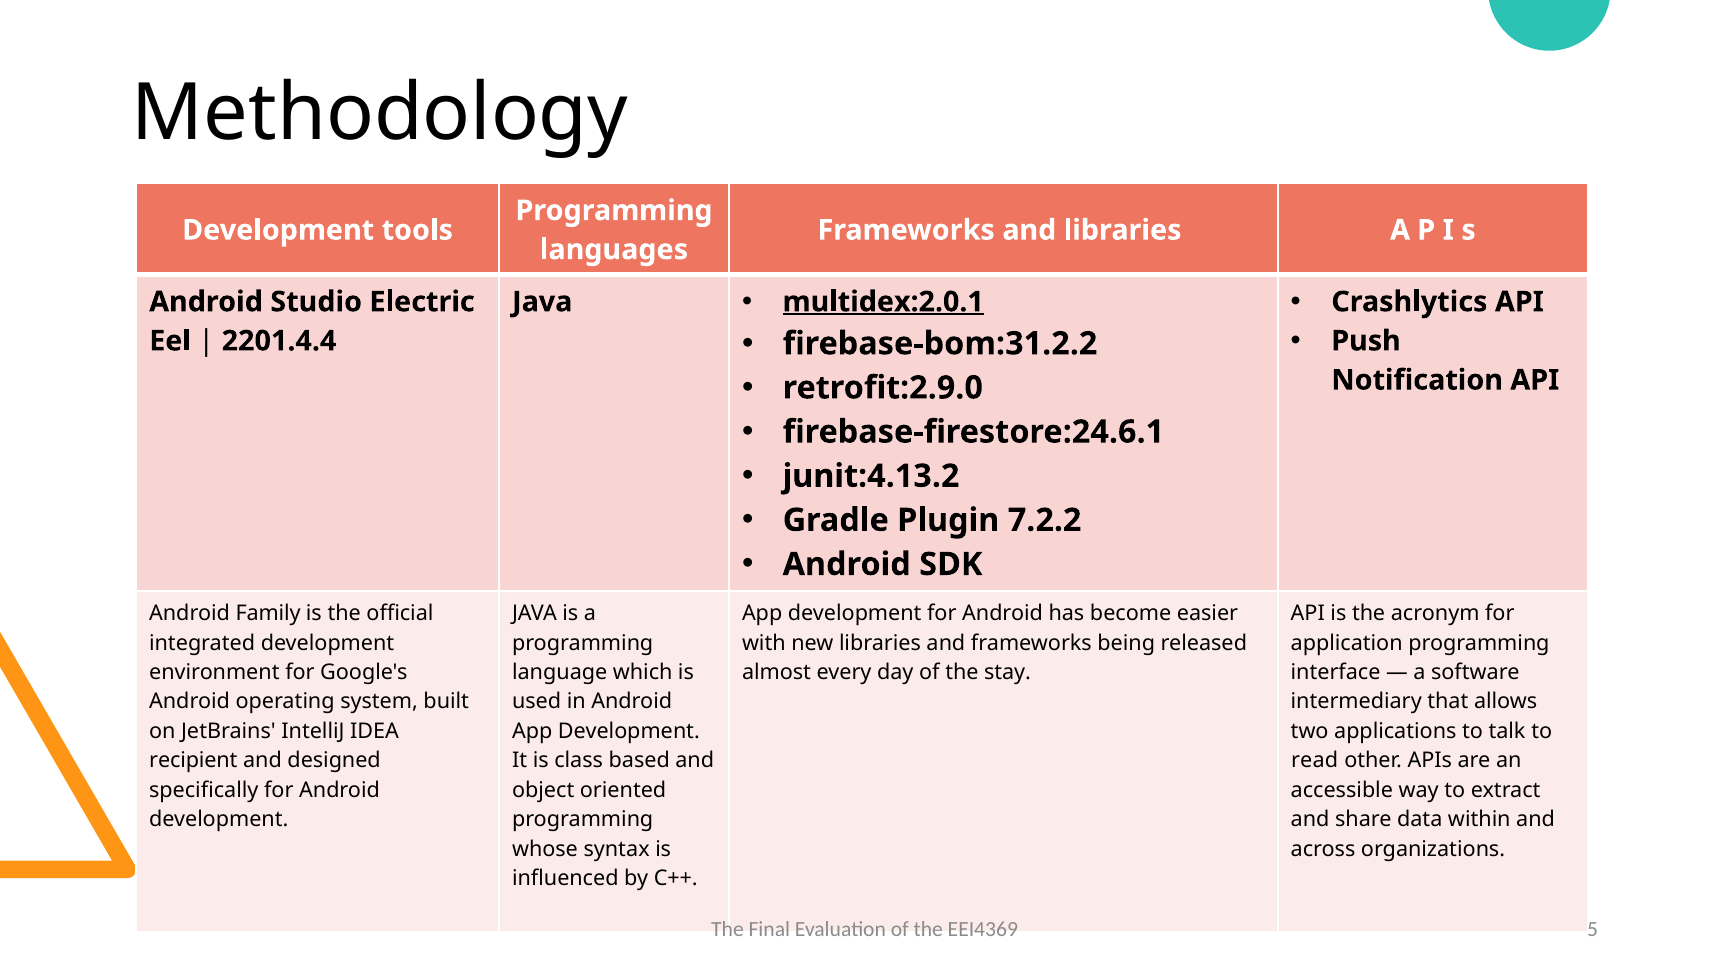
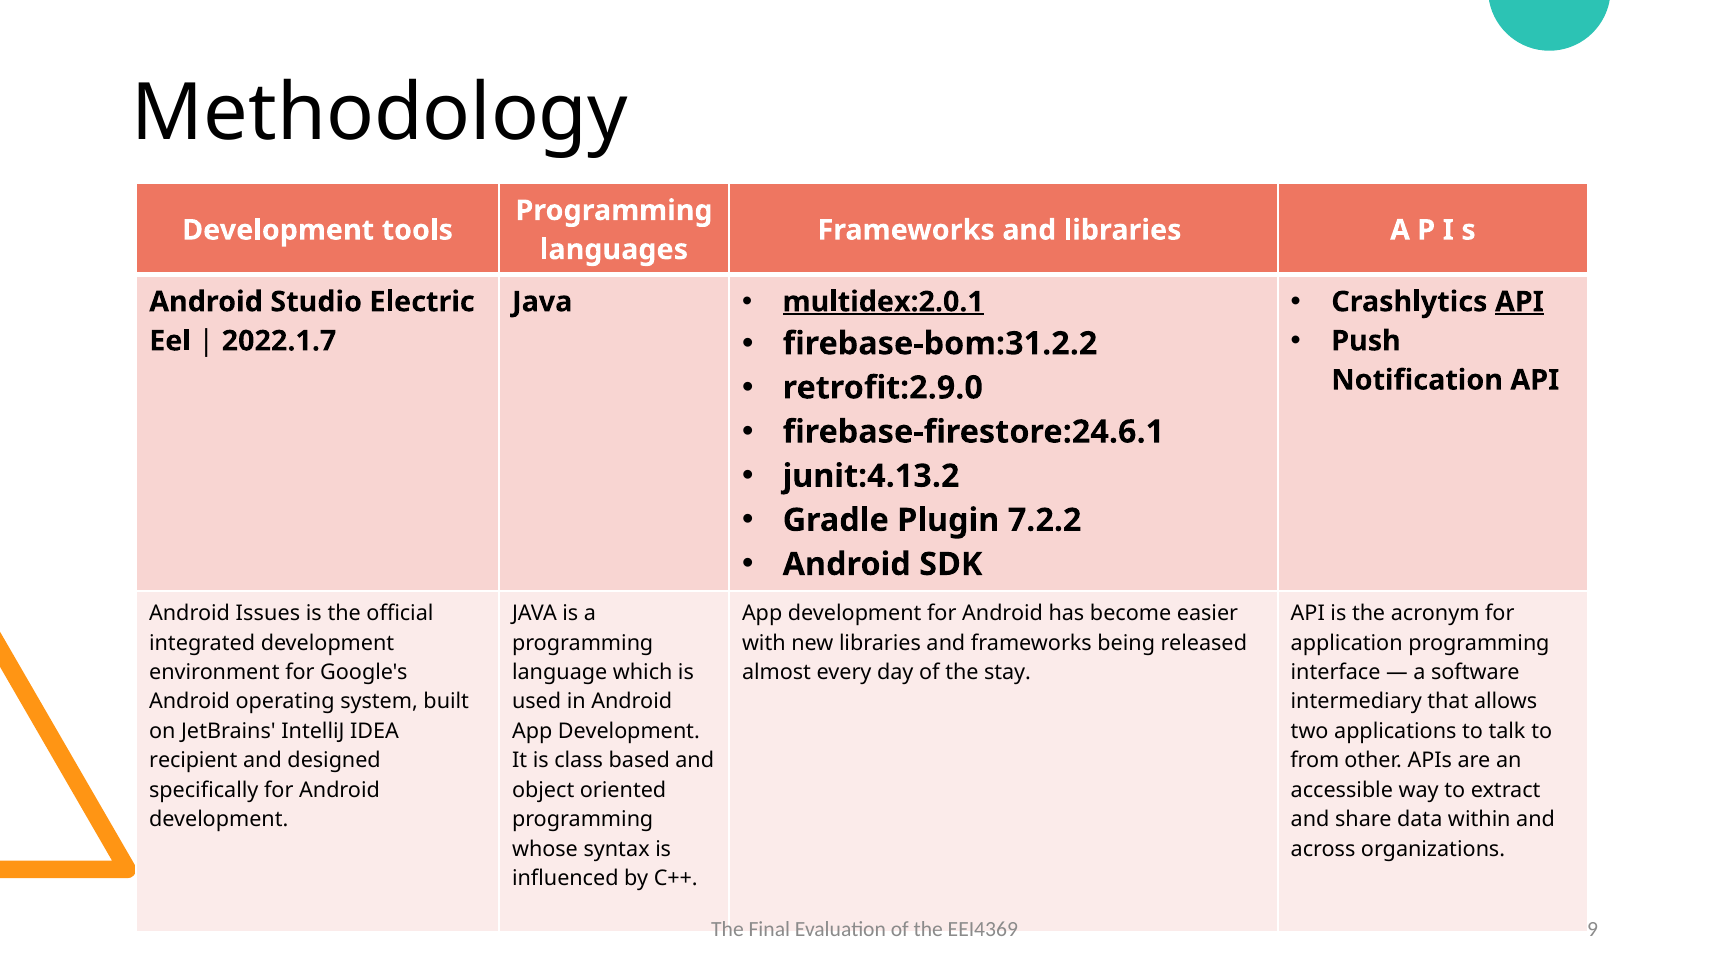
API underline: none -> present (1519, 302)
2201.4.4: 2201.4.4 -> 2022.1.7 (279, 341)
Family: Family -> Issues (268, 614)
read: read -> from (1315, 761)
5: 5 -> 9 (1593, 929)
